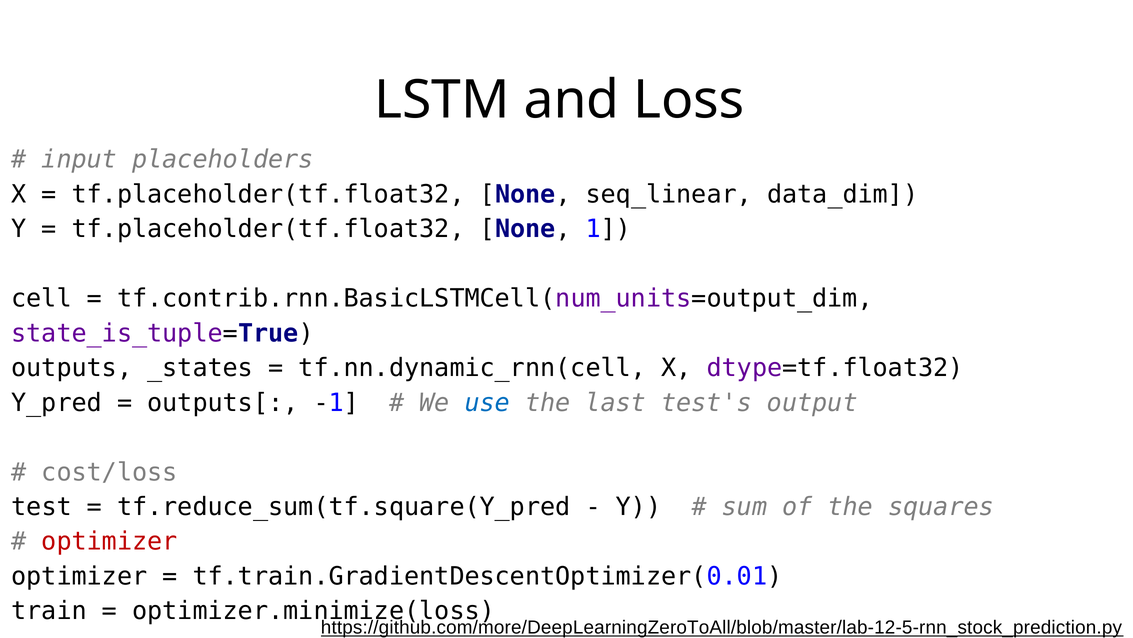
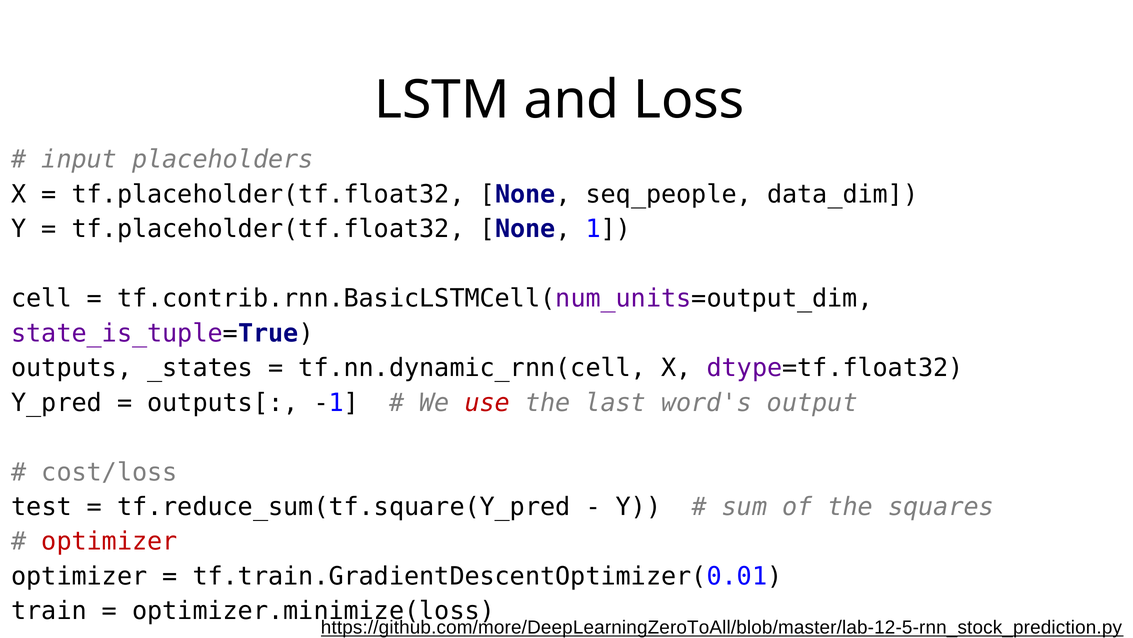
seq_linear: seq_linear -> seq_people (669, 194)
use colour: blue -> red (487, 402)
test's: test's -> word's (707, 402)
